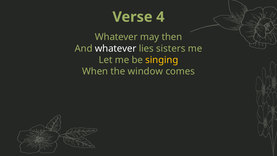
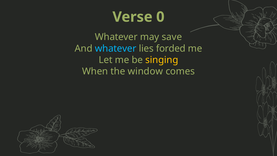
4: 4 -> 0 (160, 17)
then: then -> save (172, 37)
whatever colour: white -> light blue (116, 48)
sisters: sisters -> forded (171, 48)
